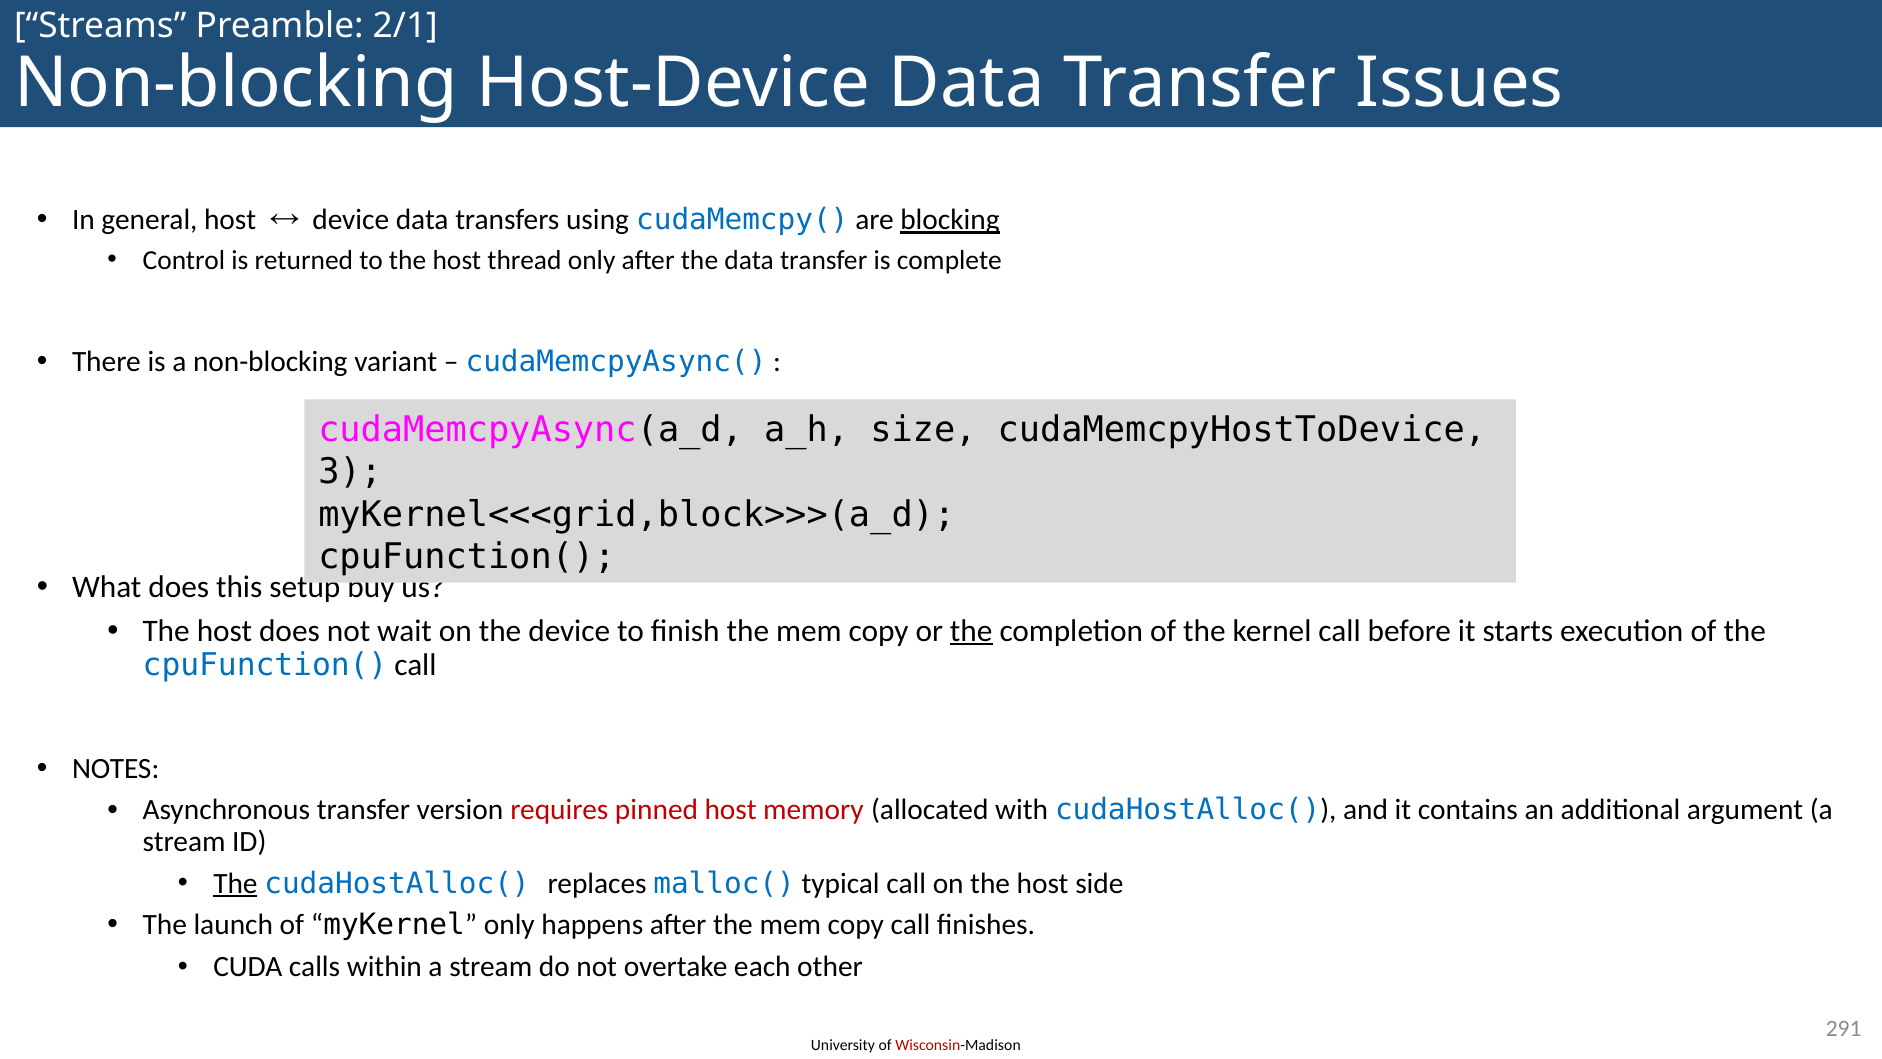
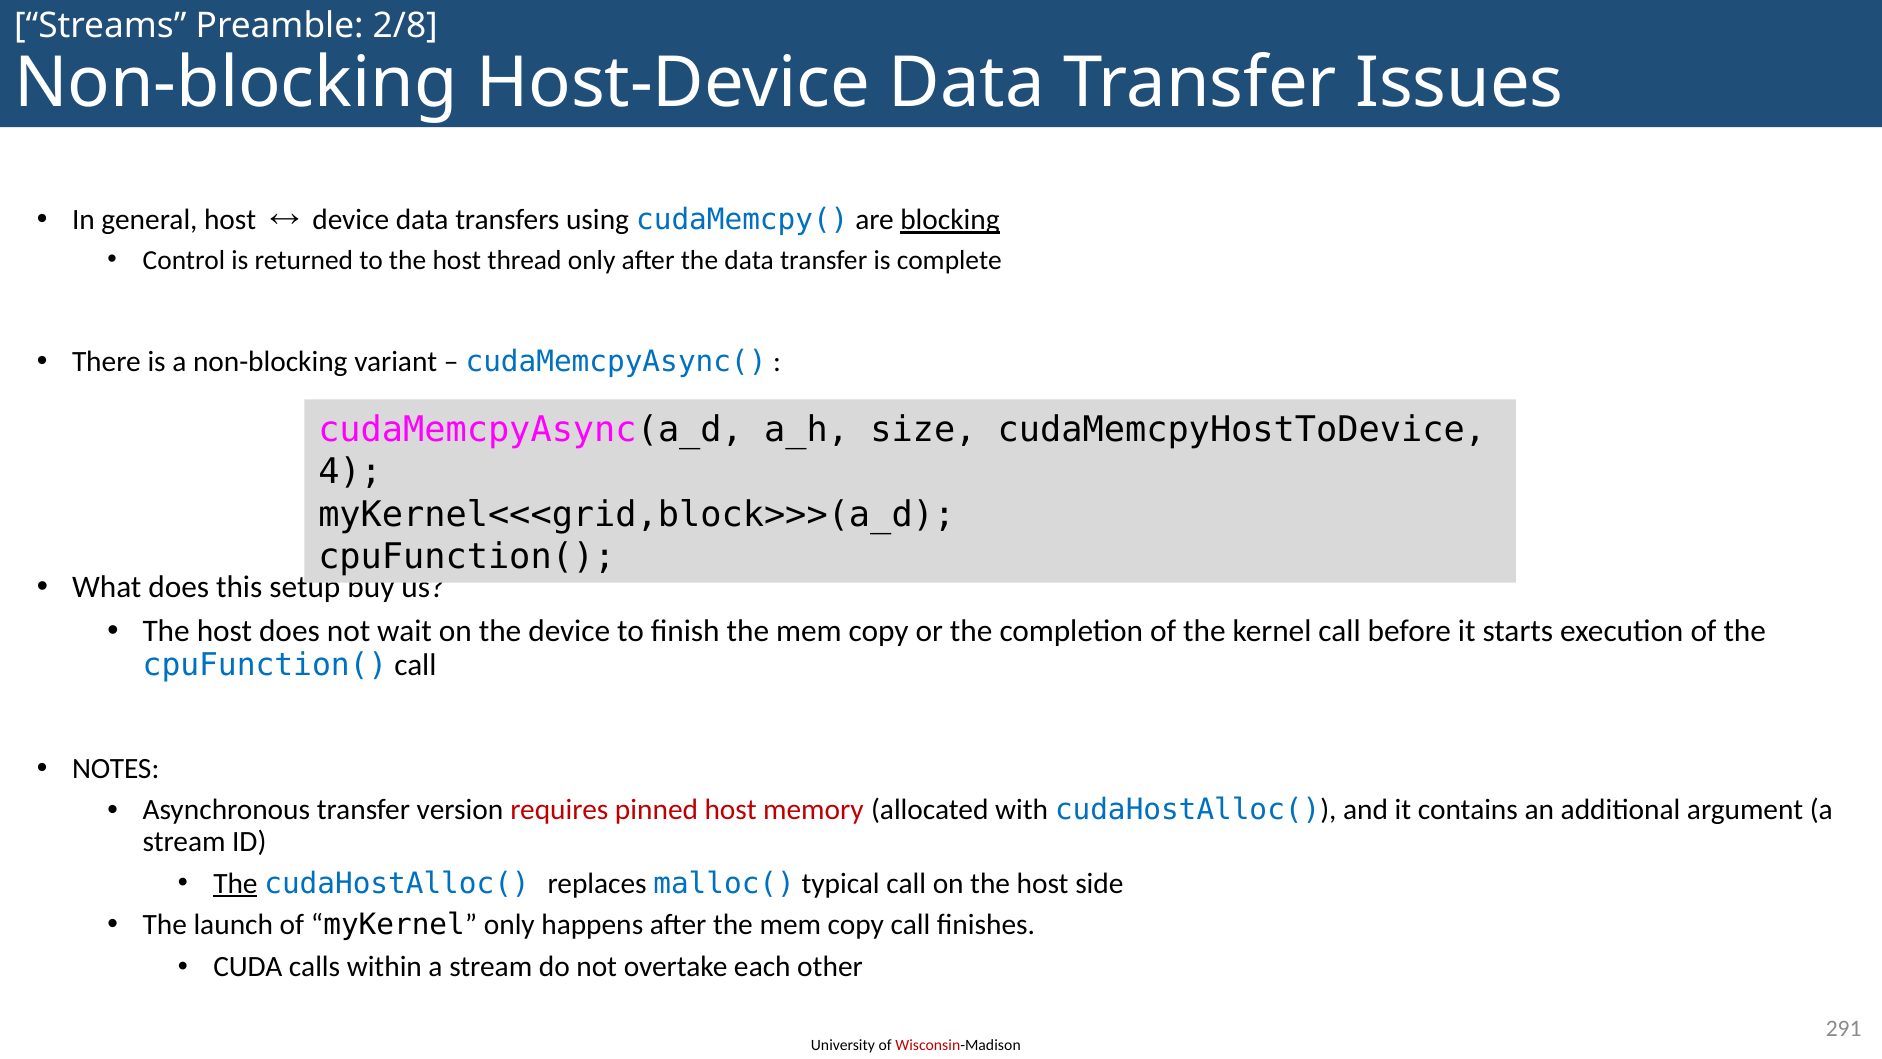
2/1: 2/1 -> 2/8 (405, 26)
3: 3 -> 4 (350, 472)
the underline: present -> none (971, 631)
